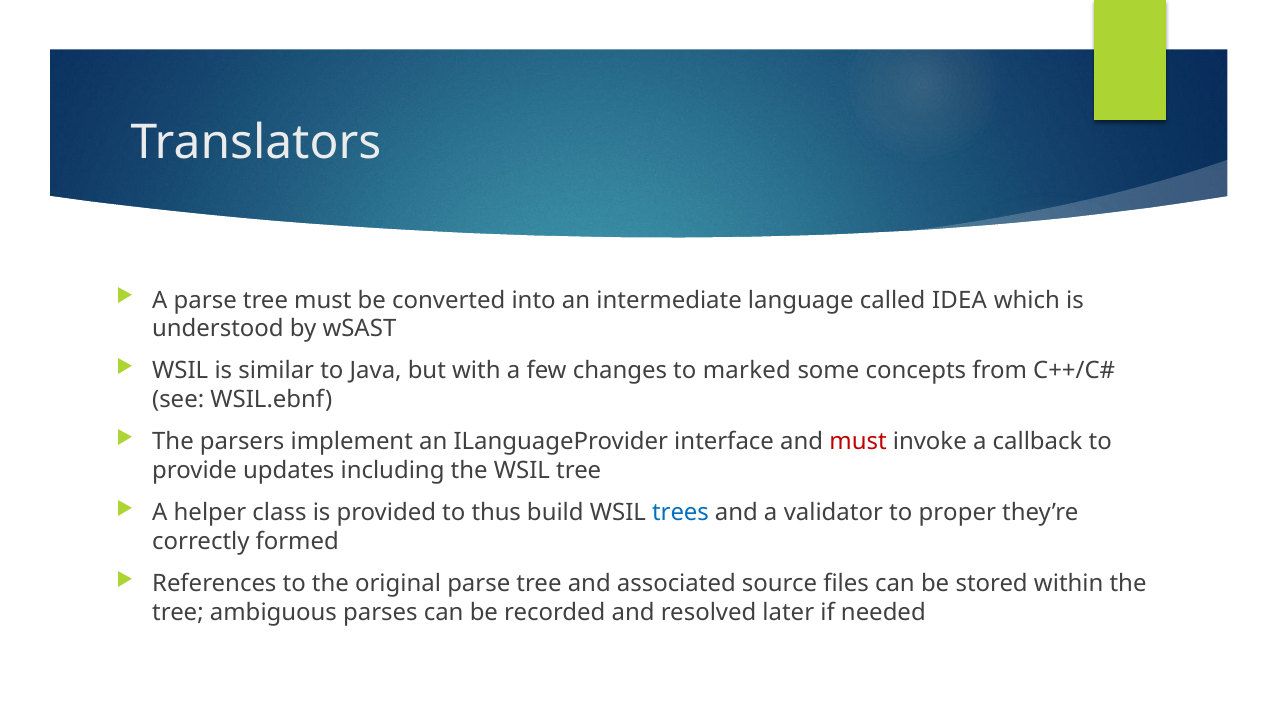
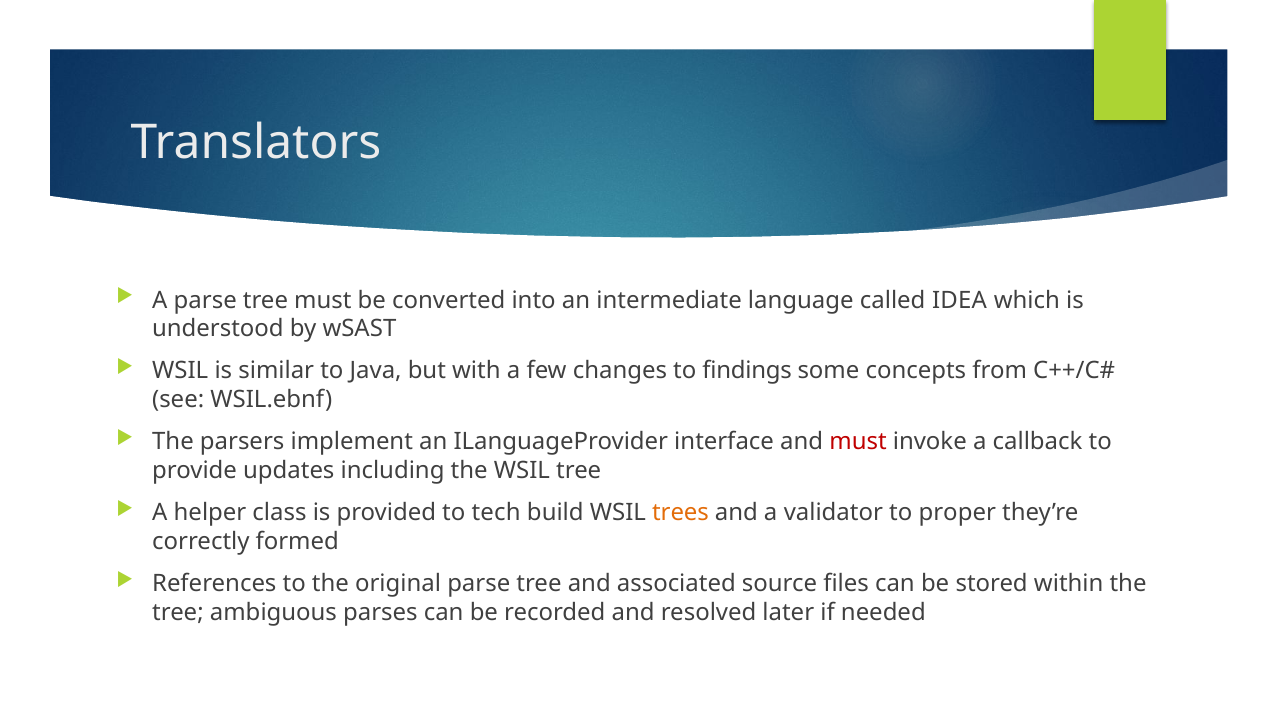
marked: marked -> findings (747, 371)
thus: thus -> tech (496, 513)
trees colour: blue -> orange (680, 513)
